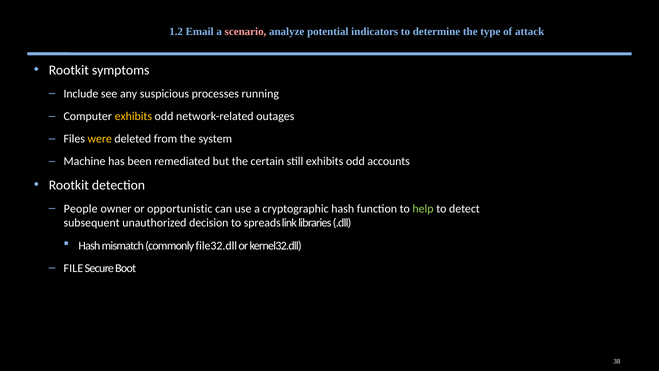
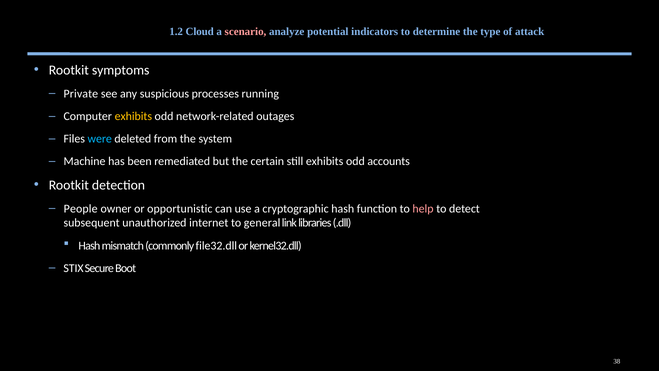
Email: Email -> Cloud (200, 32)
Include: Include -> Private (81, 94)
were colour: yellow -> light blue (100, 139)
help colour: light green -> pink (423, 209)
decision: decision -> internet (209, 223)
spreads: spreads -> general (262, 223)
FILE: FILE -> STIX (74, 268)
